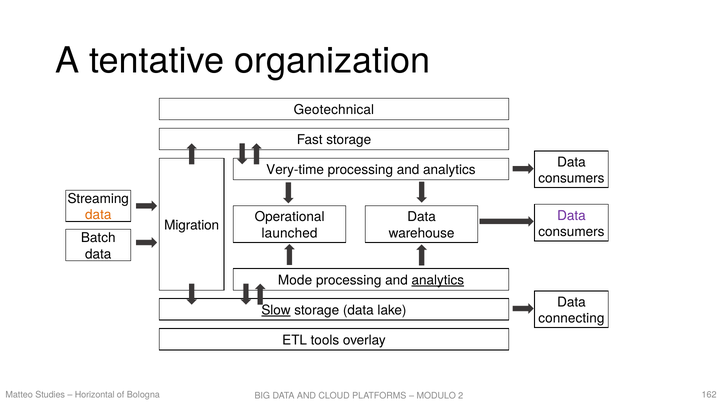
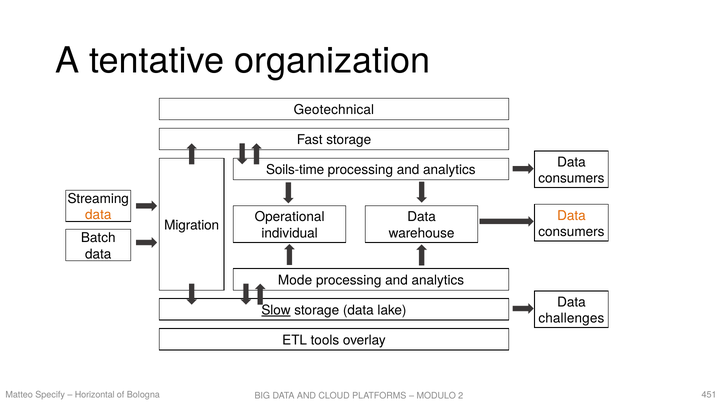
Very-time: Very-time -> Soils-time (295, 170)
Data colour: purple -> orange (571, 216)
launched: launched -> individual (290, 233)
analytics underline: present -> none (438, 280)
connecting: connecting -> challenges (571, 318)
Studies: Studies -> Specify (50, 395)
162: 162 -> 451 (709, 395)
